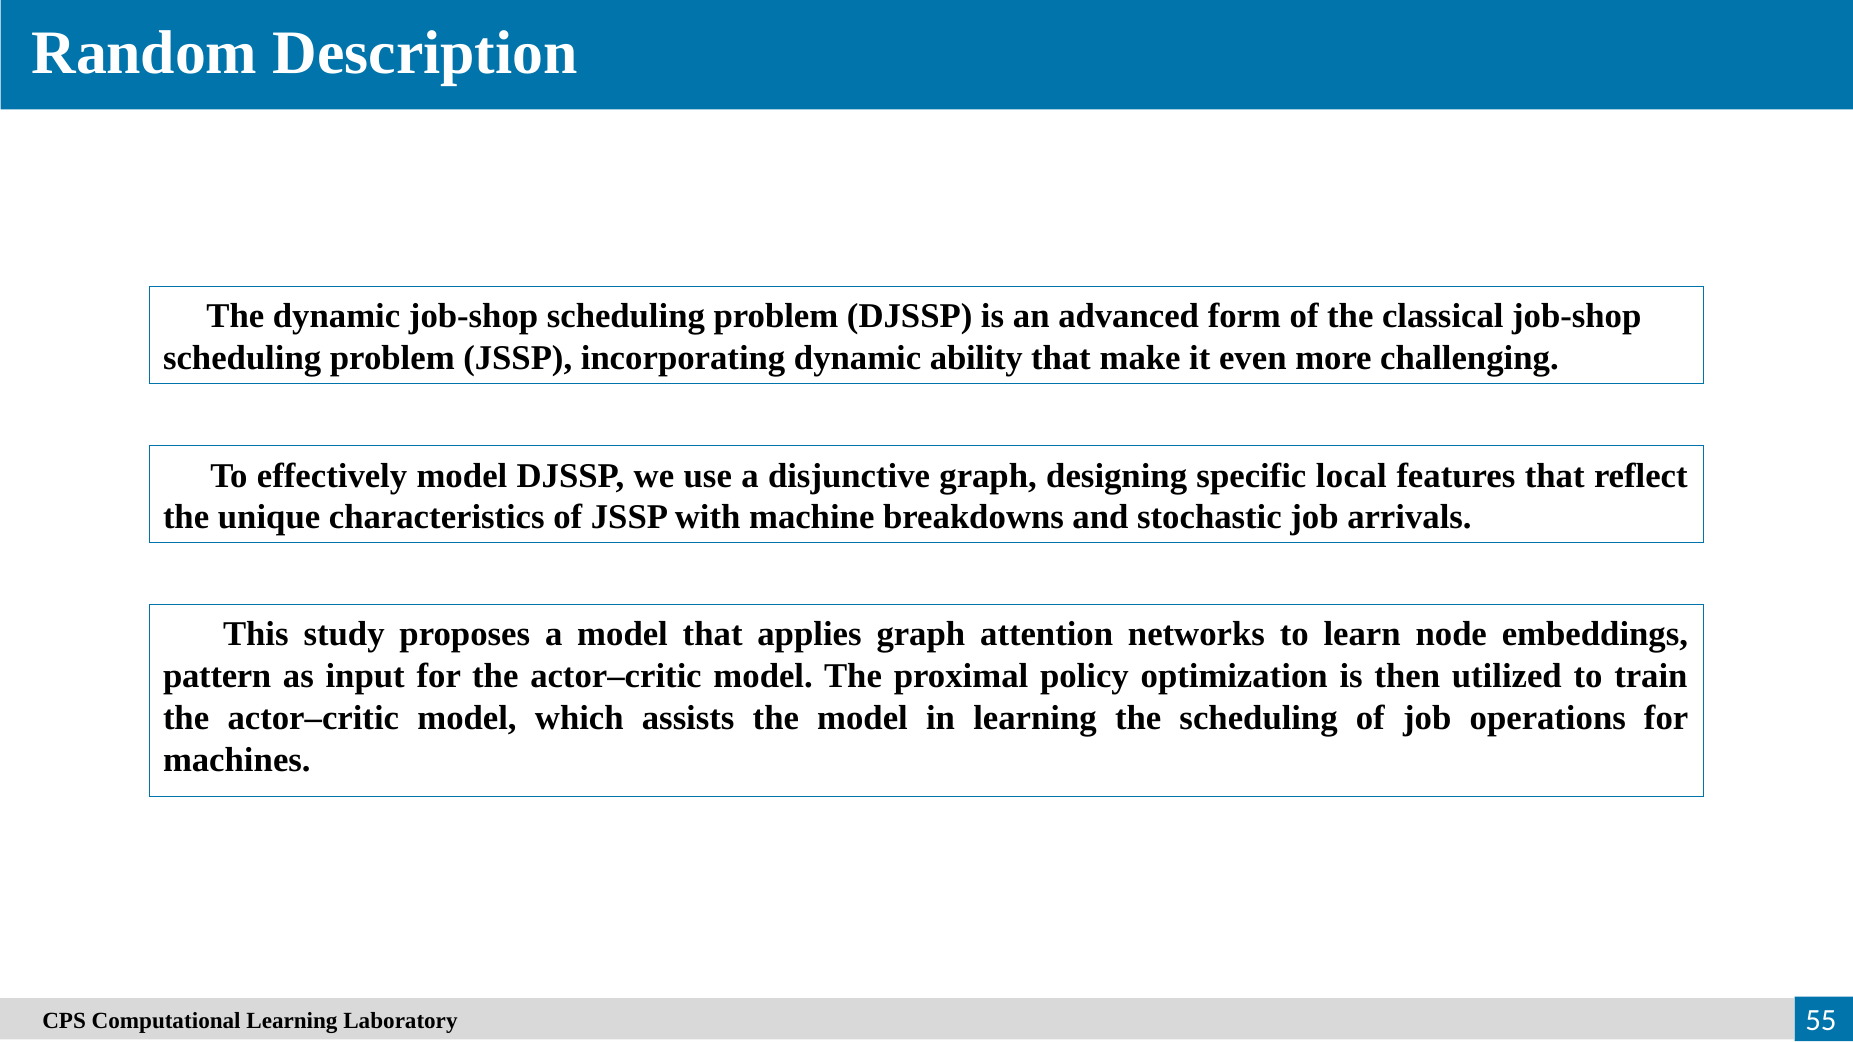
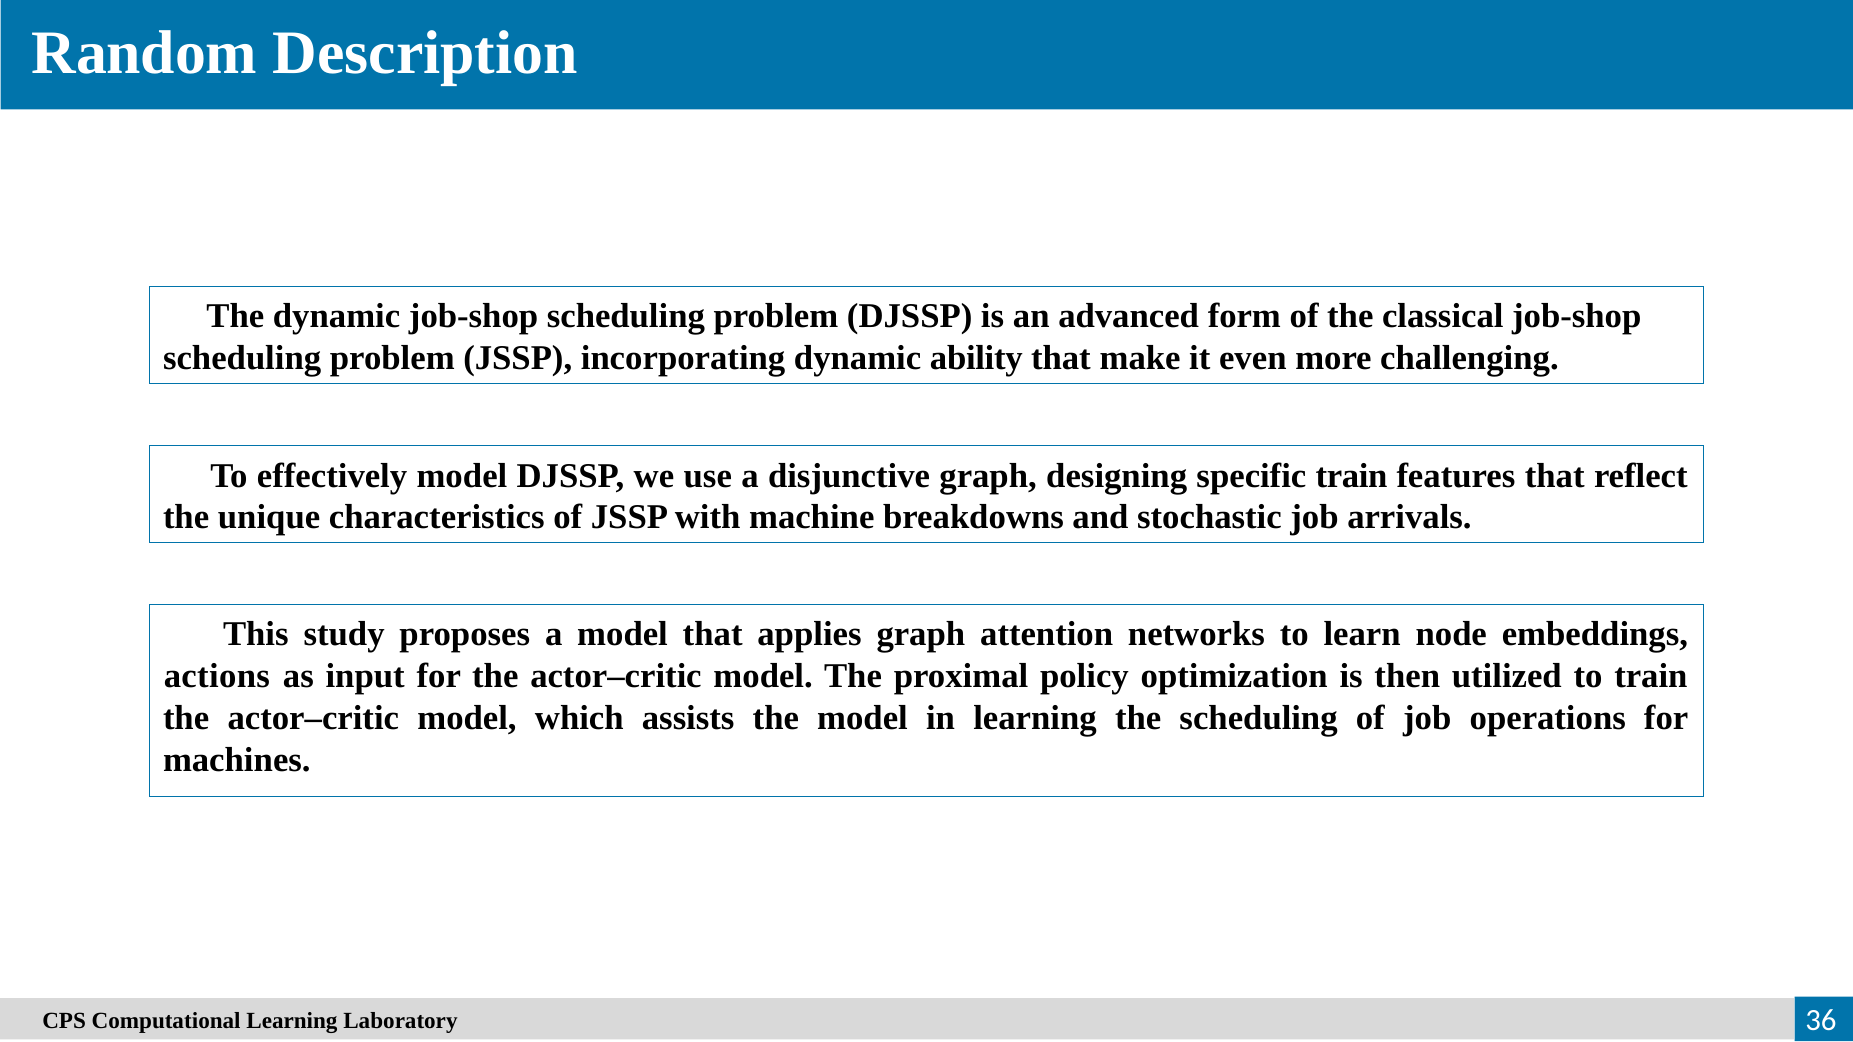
specific local: local -> train (1352, 476)
pattern: pattern -> actions (217, 676)
55: 55 -> 36 (1821, 1021)
